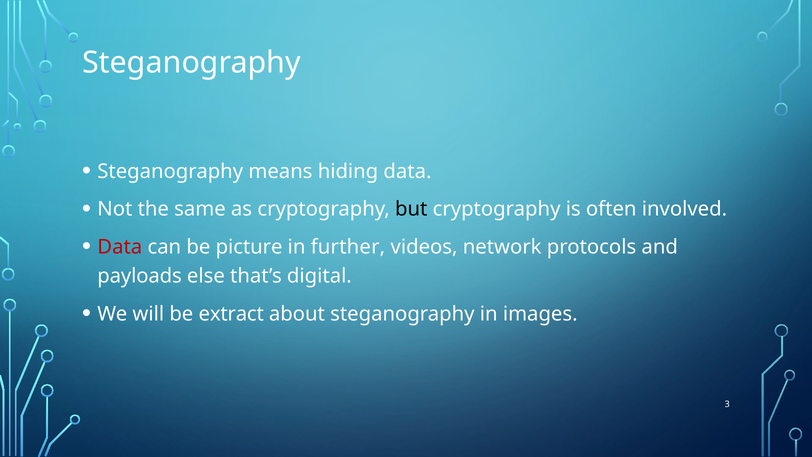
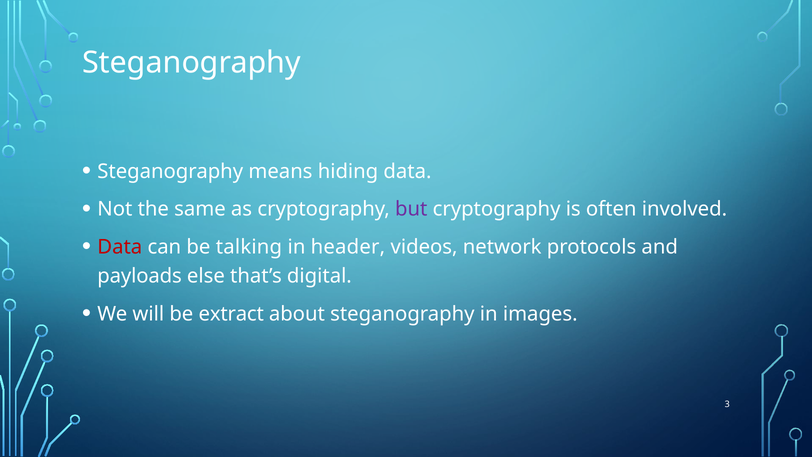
but colour: black -> purple (411, 209)
picture: picture -> talking (249, 247)
further: further -> header (348, 247)
